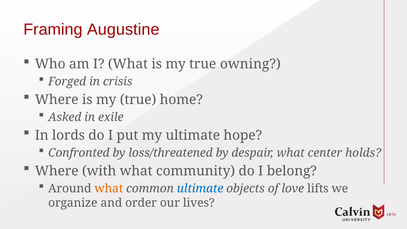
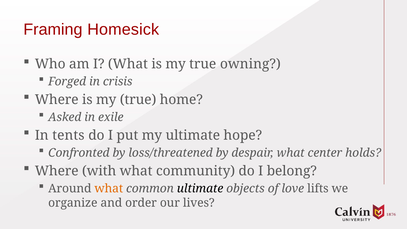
Augustine: Augustine -> Homesick (123, 29)
lords: lords -> tents (68, 135)
ultimate colour: blue -> black (200, 188)
